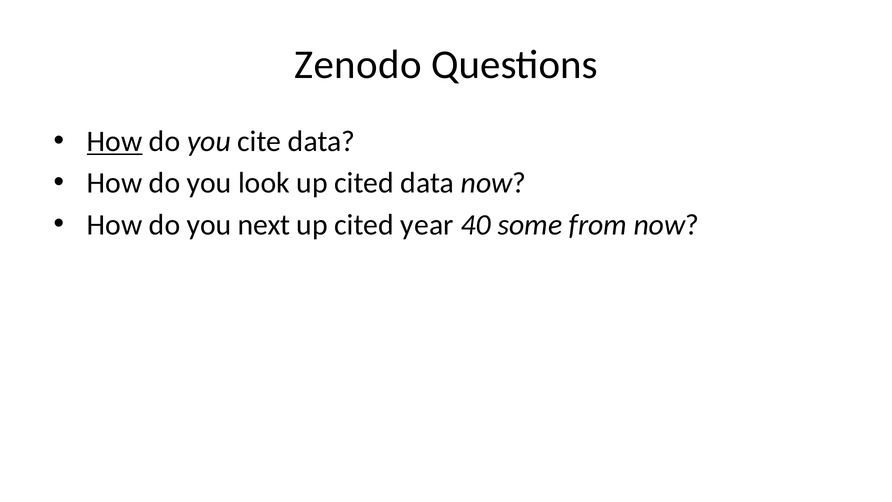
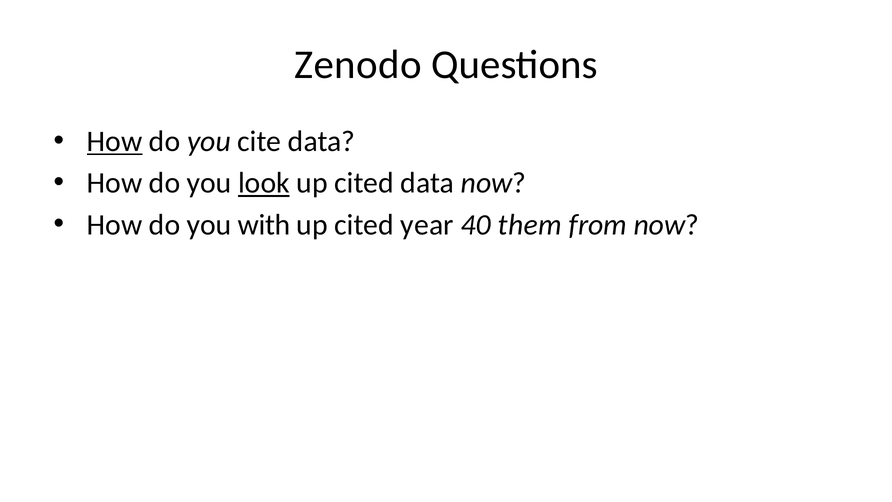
look underline: none -> present (264, 183)
next: next -> with (264, 225)
some: some -> them (530, 225)
